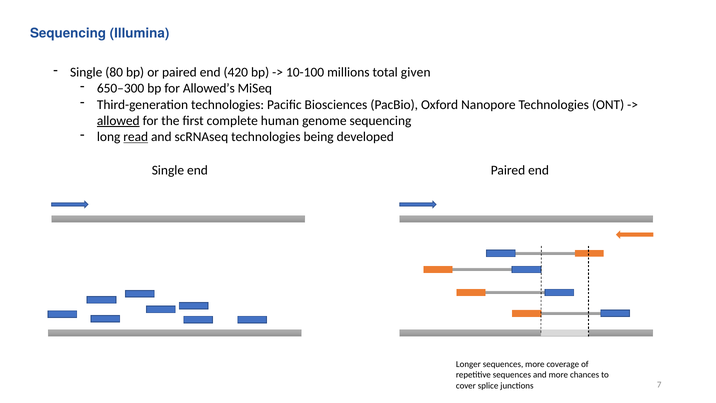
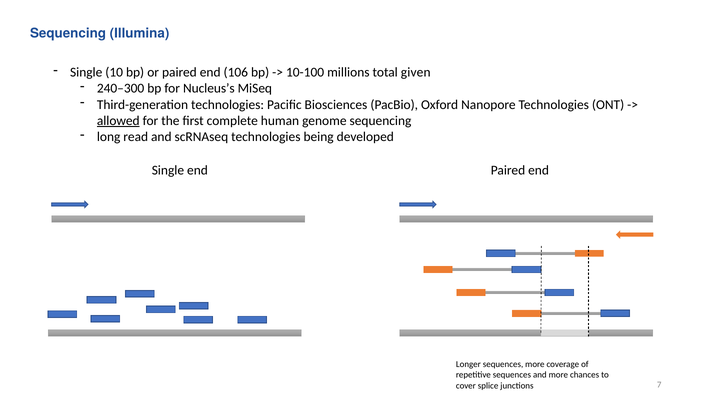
80: 80 -> 10 (114, 72)
420: 420 -> 106 (236, 72)
650–300: 650–300 -> 240–300 (121, 89)
Allowed’s: Allowed’s -> Nucleus’s (209, 89)
read underline: present -> none (136, 137)
